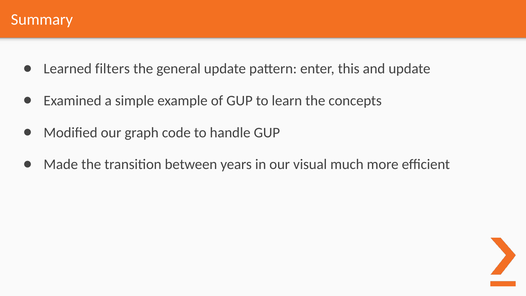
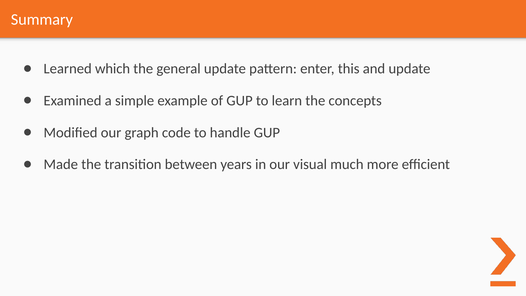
filters: filters -> which (113, 69)
